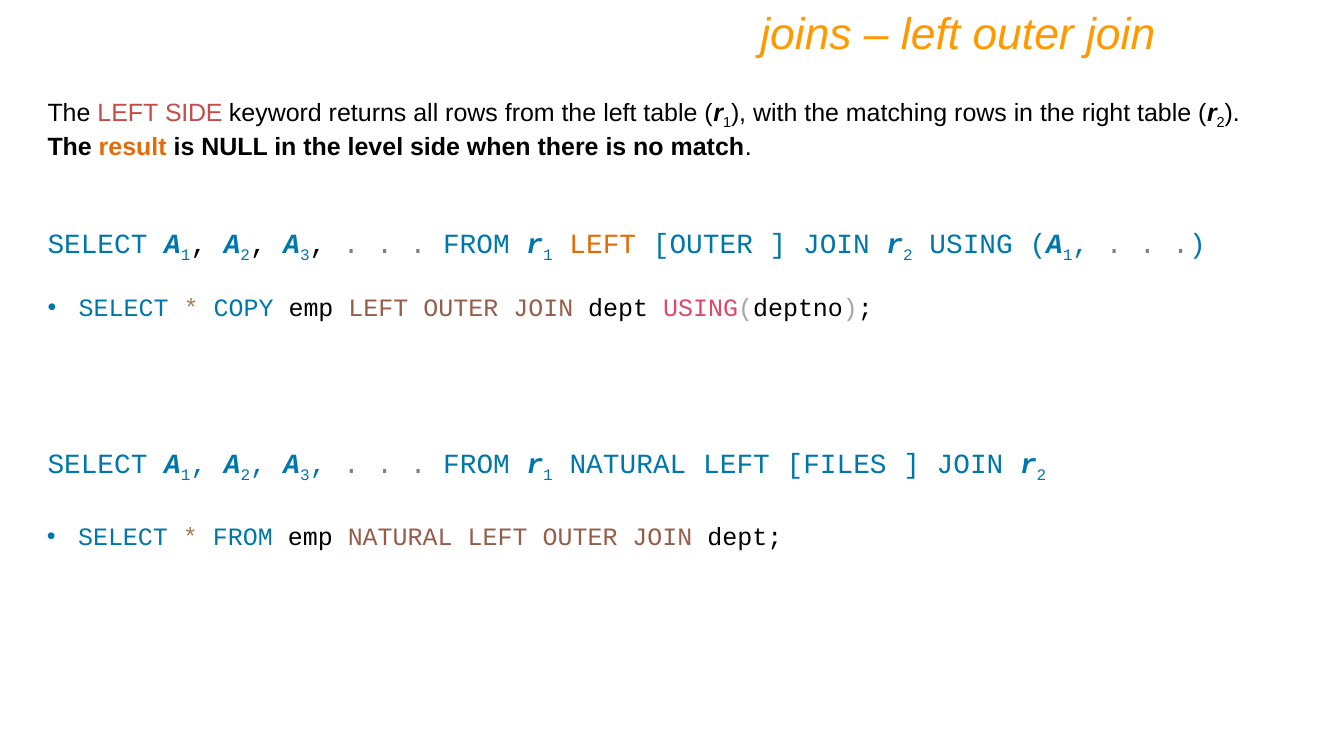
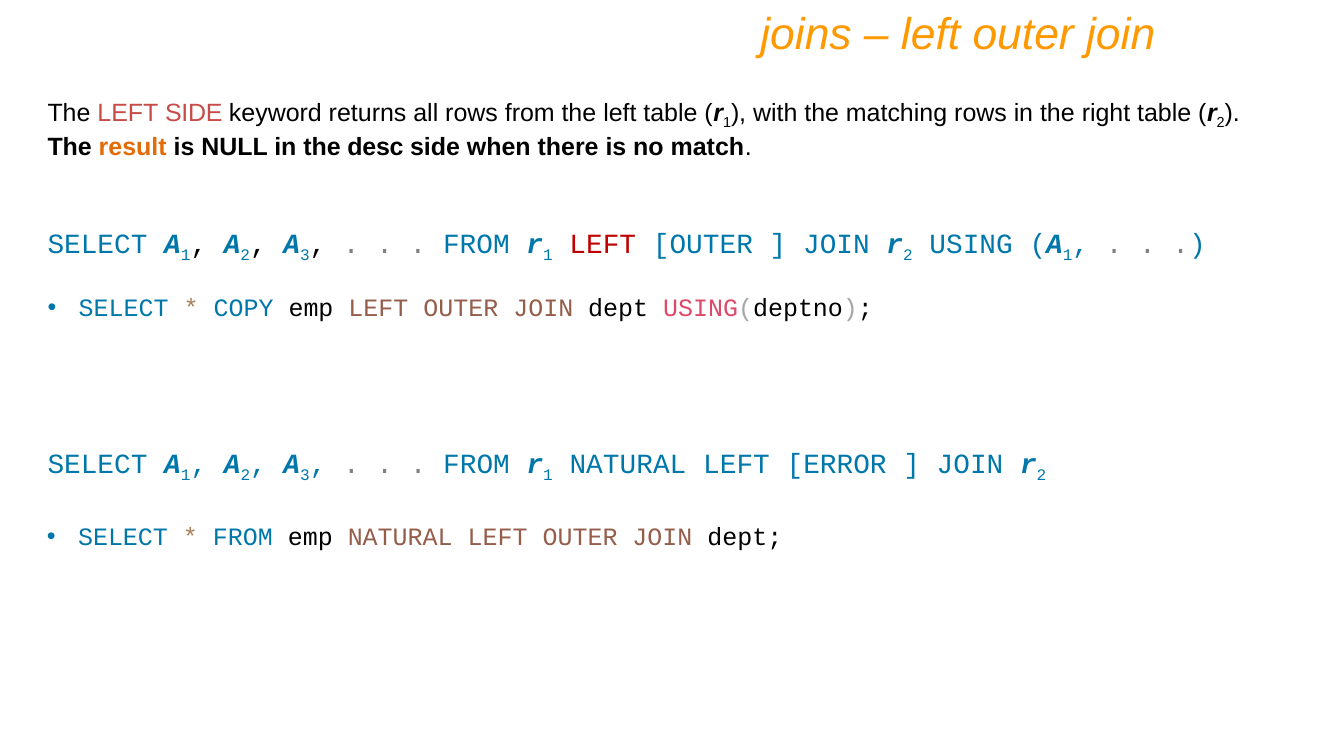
level: level -> desc (376, 147)
LEFT colour: orange -> red (603, 245)
FILES: FILES -> ERROR (837, 464)
